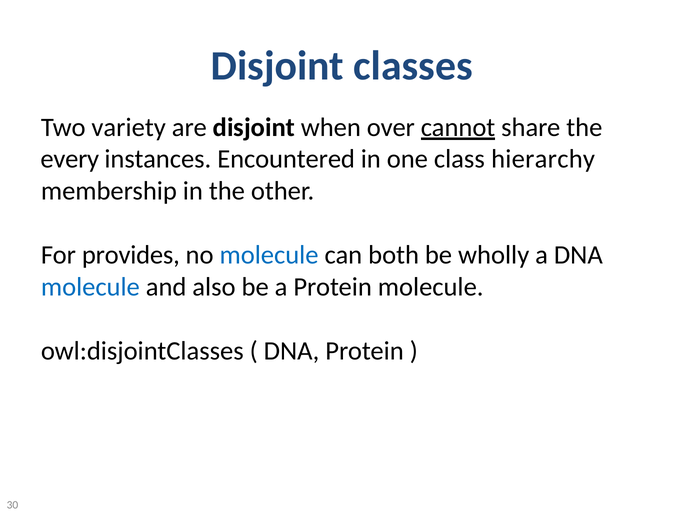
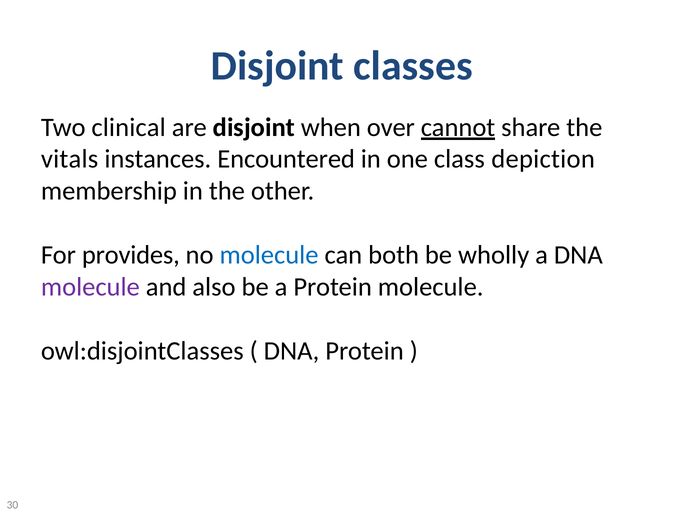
variety: variety -> clinical (129, 127)
every: every -> vitals (70, 159)
hierarchy: hierarchy -> depiction (543, 159)
molecule colour: blue -> purple (90, 287)
